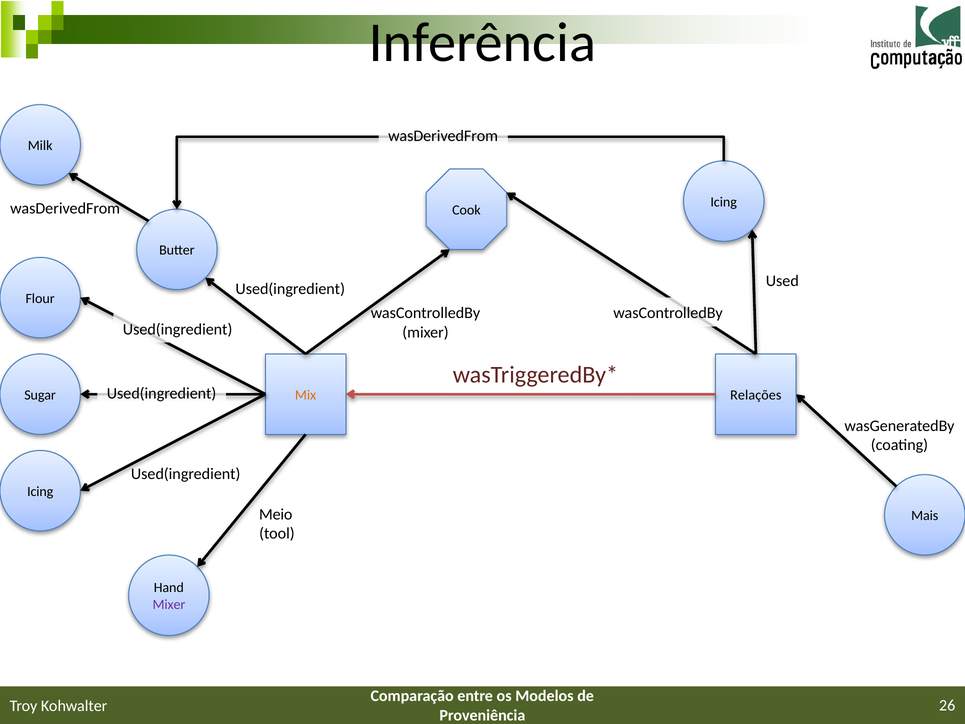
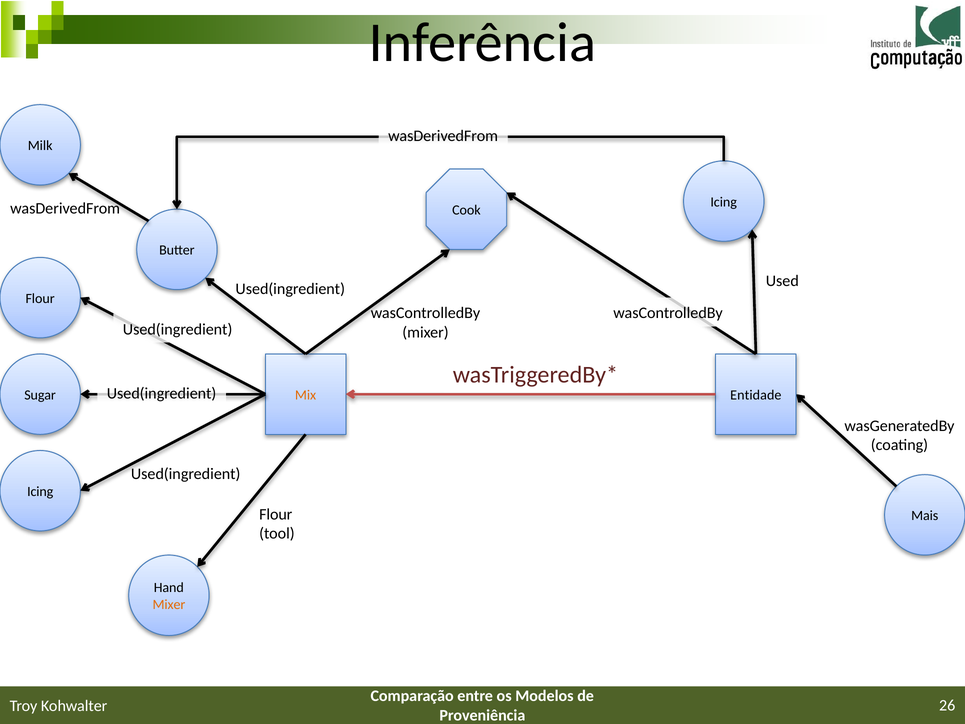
Relações: Relações -> Entidade (756, 395)
Meio: Meio -> Flour (276, 514)
Mixer colour: purple -> orange (169, 604)
